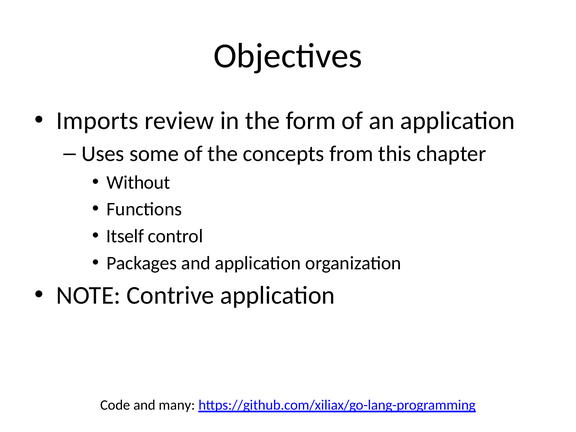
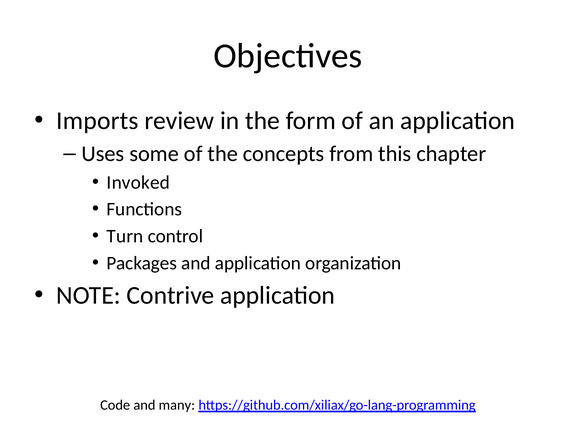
Without: Without -> Invoked (138, 182)
Itself: Itself -> Turn (125, 236)
